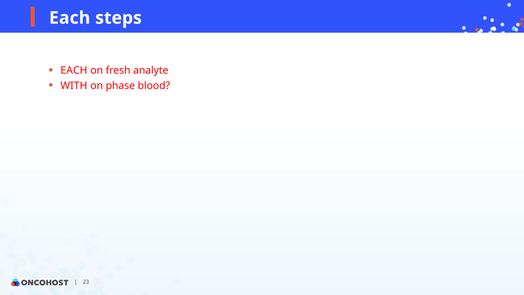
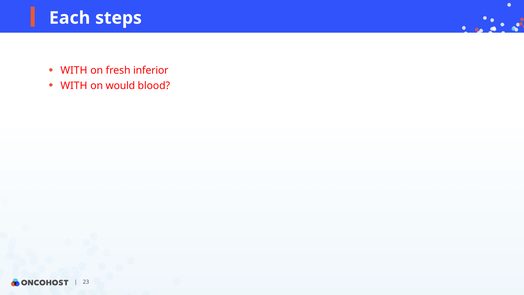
EACH: EACH -> WITH (74, 70)
analyte: analyte -> inferior (151, 70)
phase: phase -> would (120, 86)
